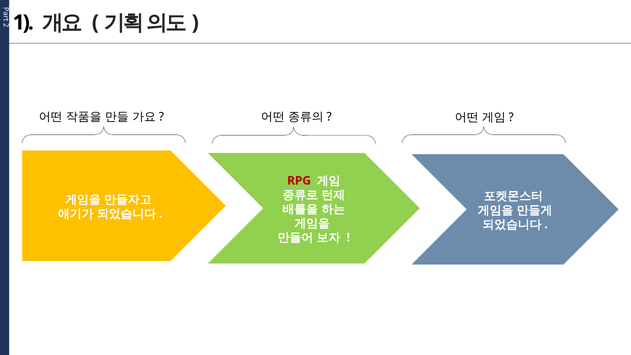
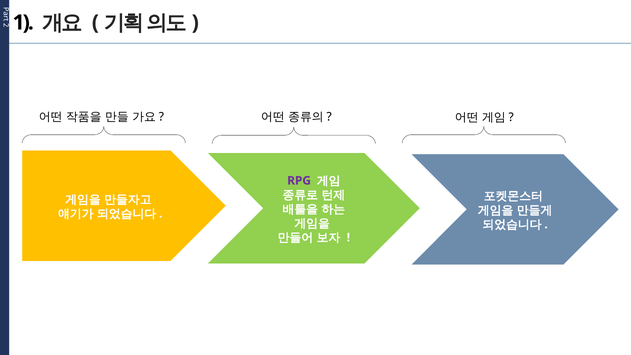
RPG colour: red -> purple (299, 181)
